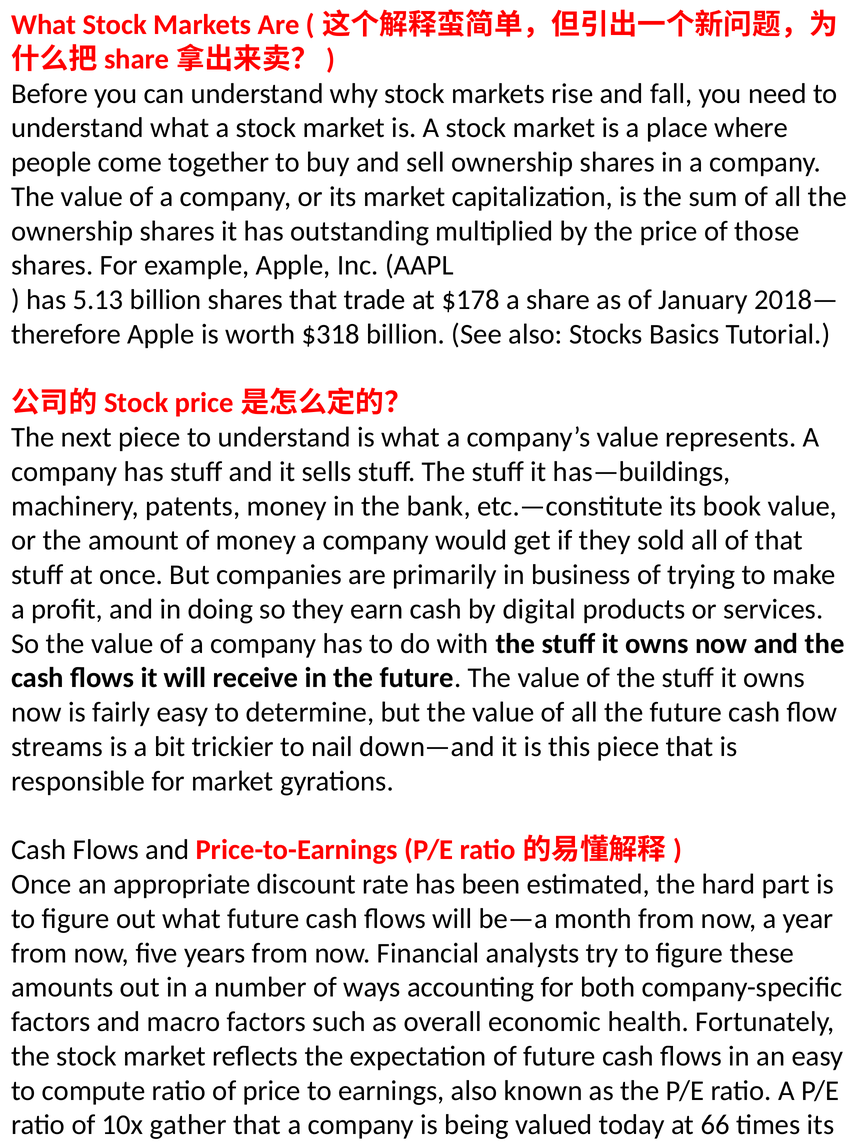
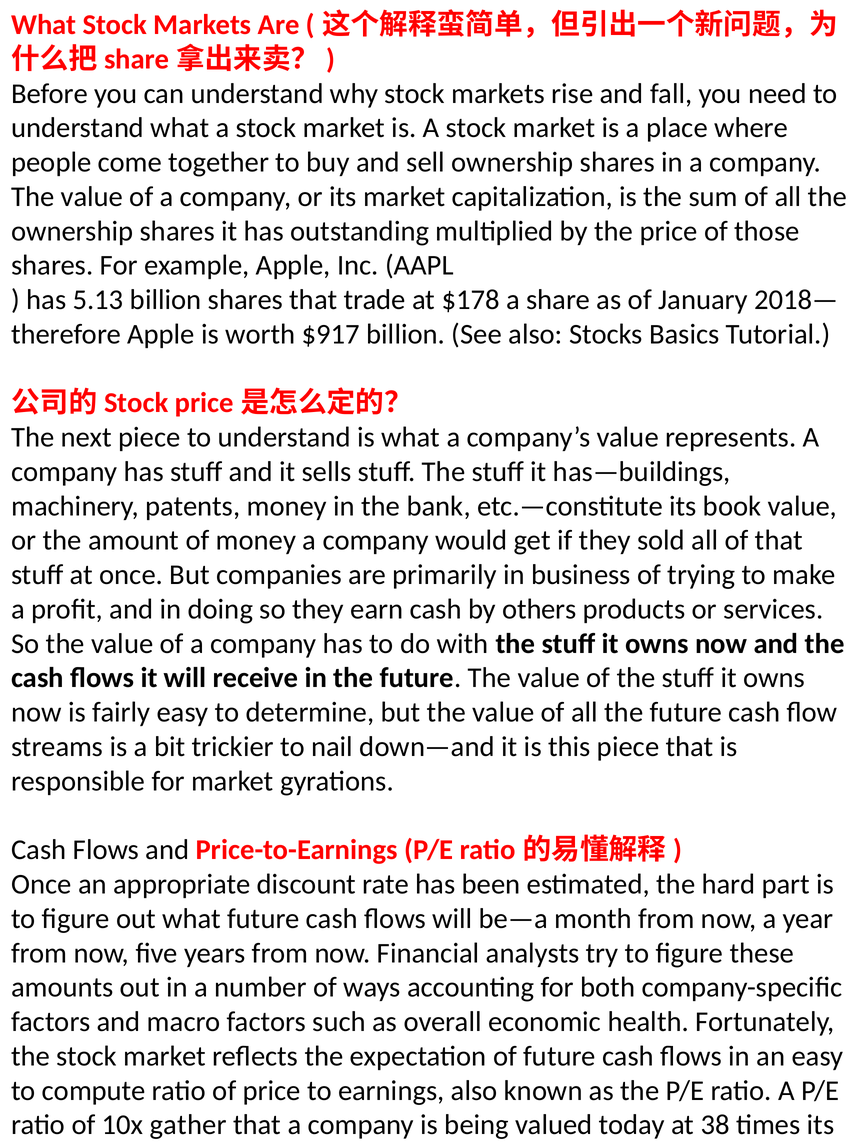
$318: $318 -> $917 (331, 334)
digital: digital -> others (539, 610)
66: 66 -> 38 (715, 1126)
